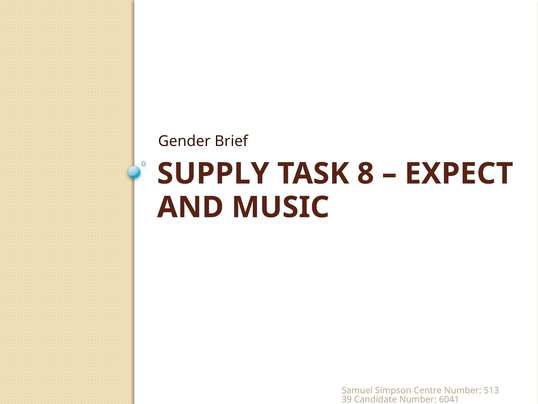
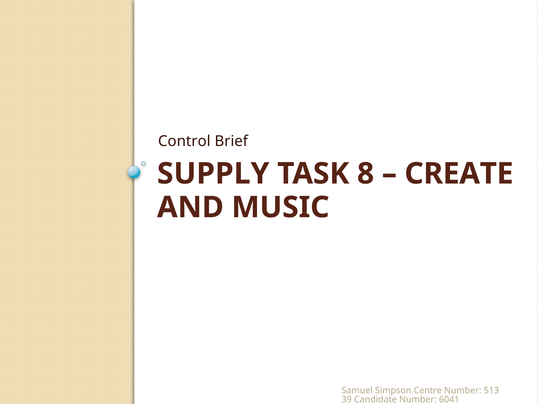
Gender: Gender -> Control (184, 141)
EXPECT: EXPECT -> CREATE (459, 173)
